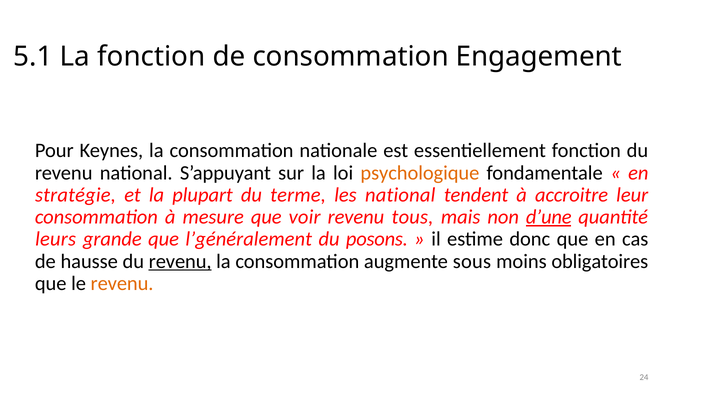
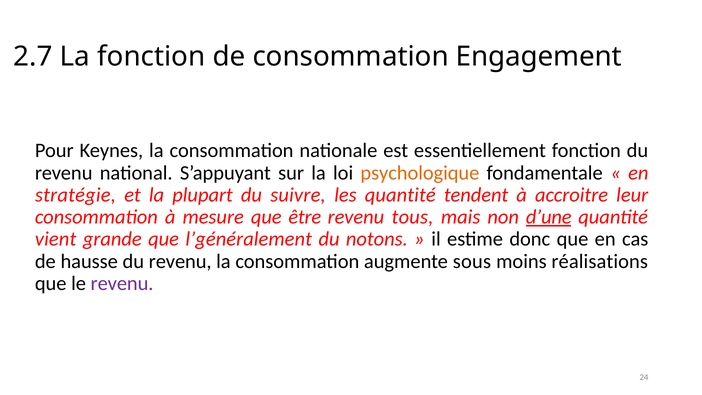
5.1: 5.1 -> 2.7 (33, 57)
terme: terme -> suivre (298, 195)
les national: national -> quantité (400, 195)
voir: voir -> être (305, 217)
leurs: leurs -> vient (56, 239)
posons: posons -> notons (377, 239)
revenu underline: present -> none (180, 261)
obligatoires: obligatoires -> réalisations (600, 261)
revenu colour: orange -> purple (122, 283)
